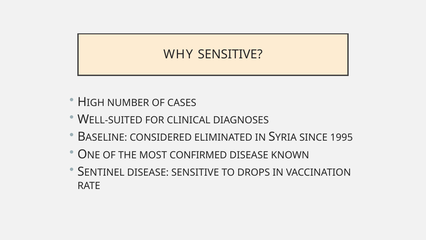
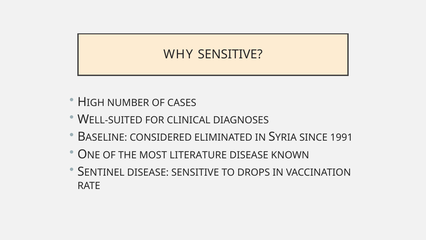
1995: 1995 -> 1991 (341, 137)
CONFIRMED: CONFIRMED -> LITERATURE (198, 155)
